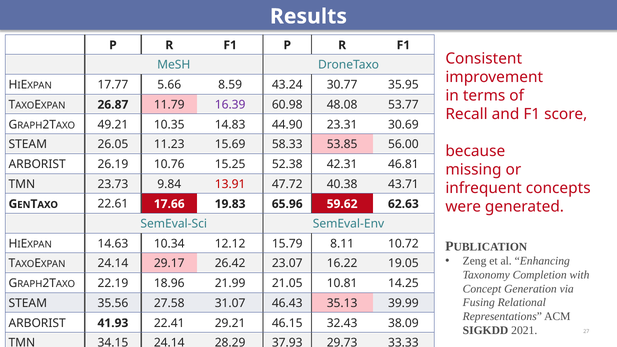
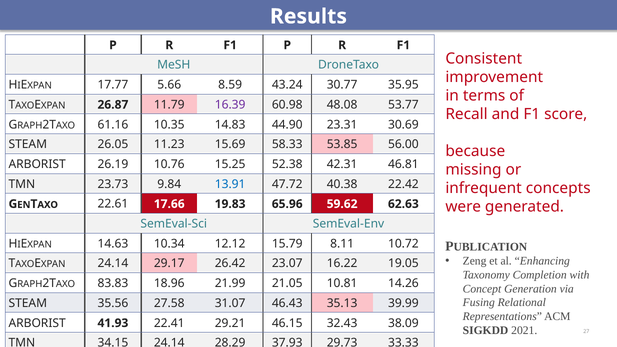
49.21: 49.21 -> 61.16 (113, 125)
13.91 colour: red -> blue (230, 184)
43.71: 43.71 -> 22.42 (403, 184)
22.19: 22.19 -> 83.83 (113, 283)
14.25: 14.25 -> 14.26 (403, 283)
